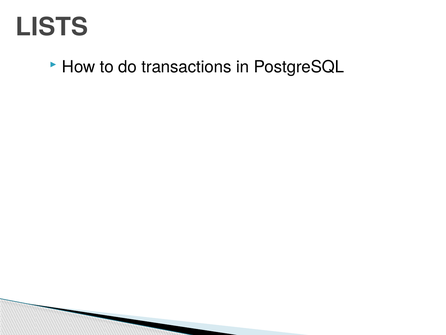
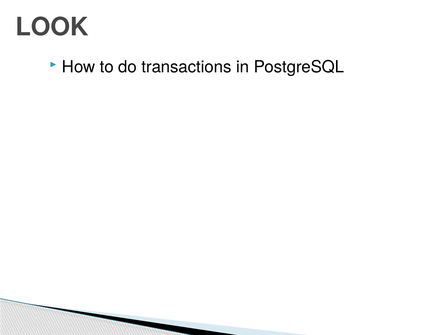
LISTS: LISTS -> LOOK (52, 27)
